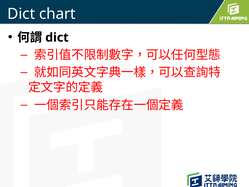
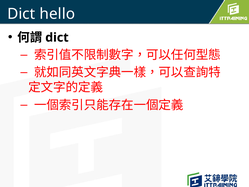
chart: chart -> hello (57, 14)
